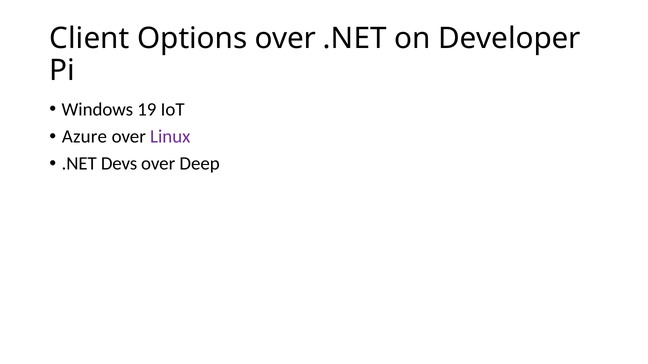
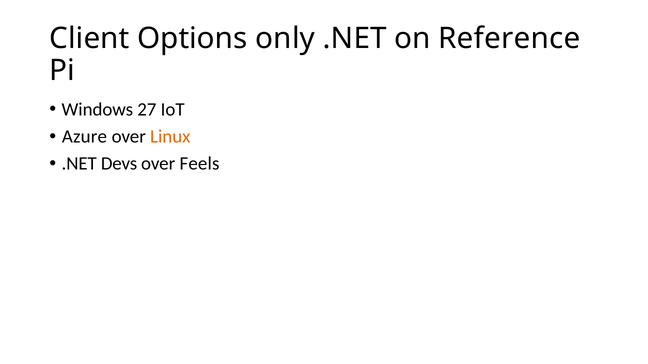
Options over: over -> only (285, 38)
Developer: Developer -> Reference (509, 38)
19: 19 -> 27 (147, 110)
Linux colour: purple -> orange (170, 137)
Deep: Deep -> Feels (199, 164)
